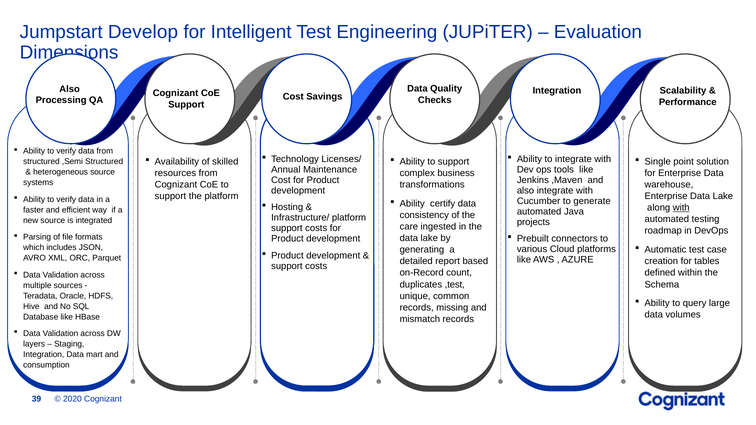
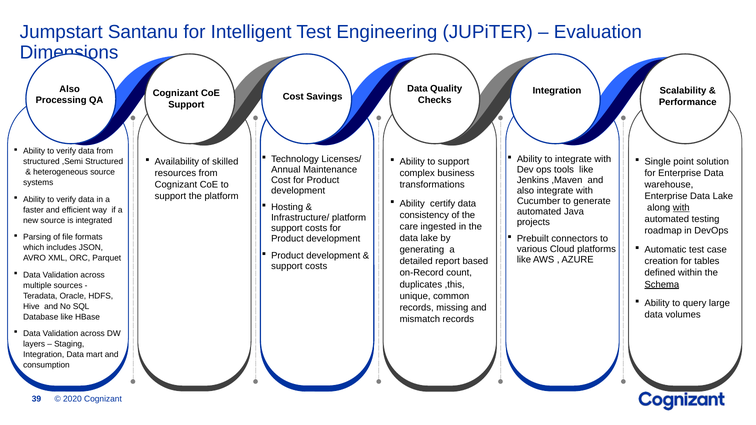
Develop: Develop -> Santanu (143, 32)
,test: ,test -> ,this (455, 285)
Schema underline: none -> present (662, 285)
